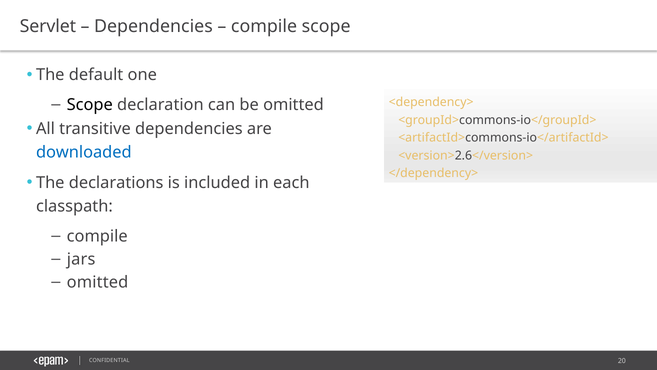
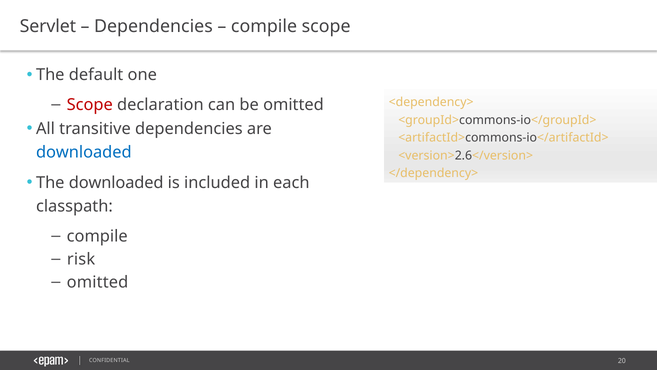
Scope colour: black -> red (90, 105)
The declarations: declarations -> downloaded (116, 183)
jars: jars -> risk (81, 259)
